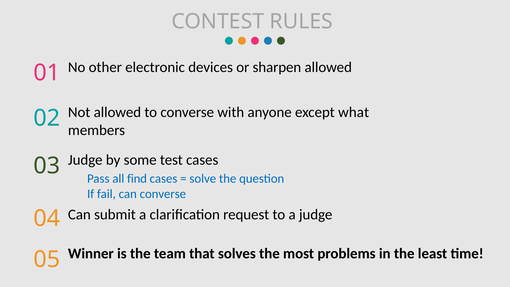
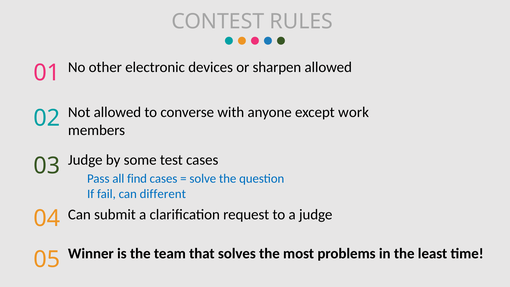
what: what -> work (354, 112)
can converse: converse -> different (163, 194)
